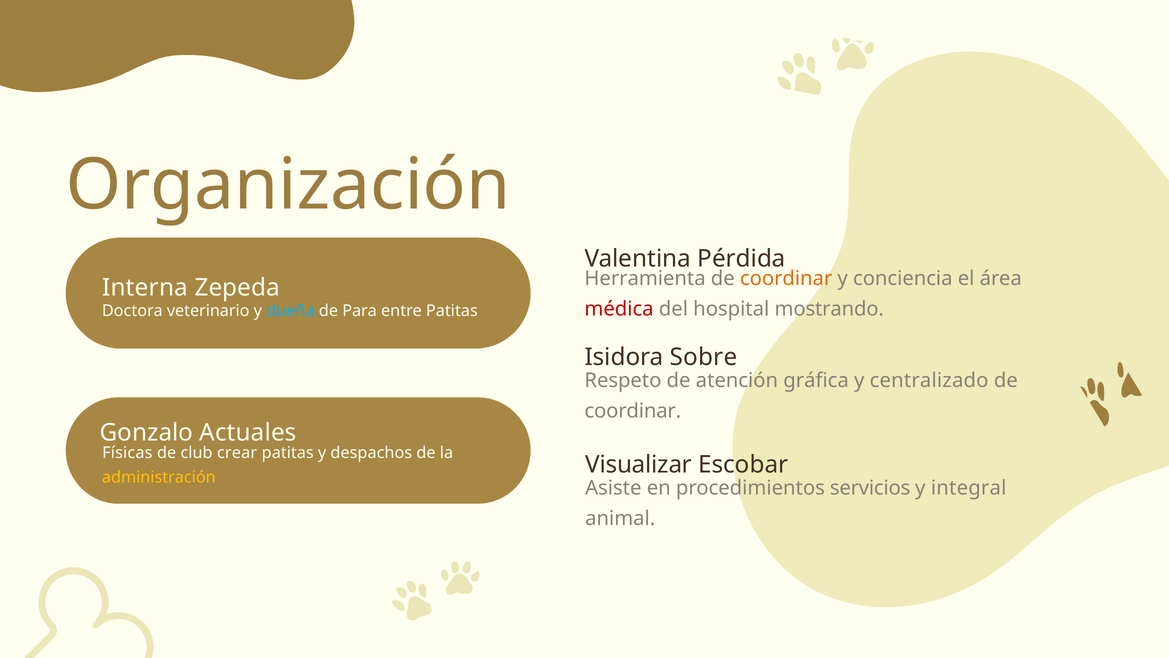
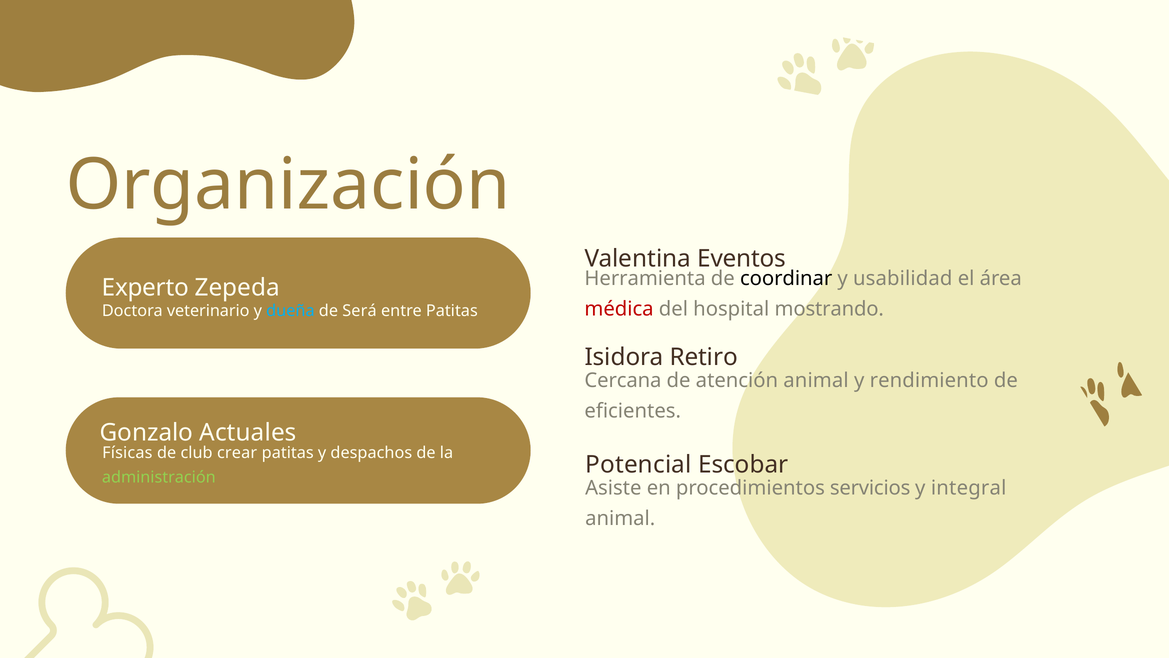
Pérdida: Pérdida -> Eventos (742, 258)
coordinar colour: orange -> black (786, 278)
conciencia: conciencia -> usabilidad (903, 278)
Interna: Interna -> Experto (145, 288)
Para: Para -> Será (359, 311)
Sobre: Sobre -> Retiro (704, 357)
Respeto: Respeto -> Cercana (623, 380)
atención gráfica: gráfica -> animal (816, 380)
centralizado: centralizado -> rendimiento (929, 380)
coordinar: coordinar -> eficientes (633, 411)
Visualizar: Visualizar -> Potencial (638, 464)
administración colour: yellow -> light green (159, 477)
